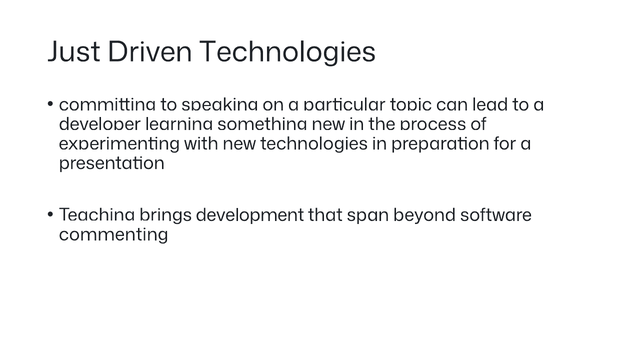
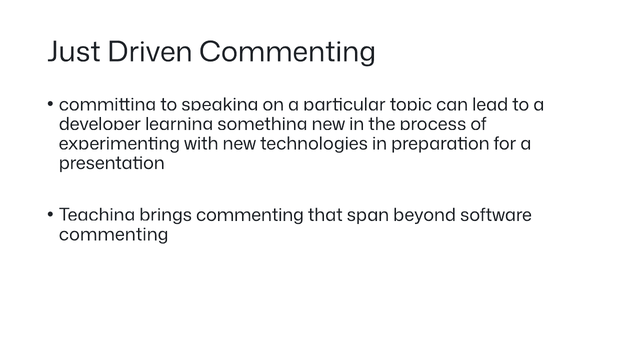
Driven Technologies: Technologies -> Commenting (288, 52)
development: development -> commenting (250, 215)
